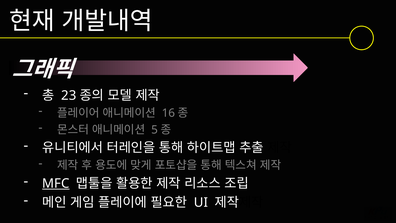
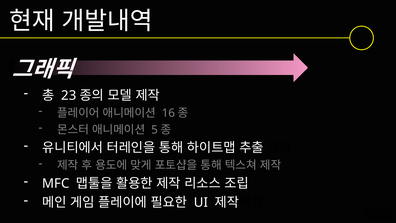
MFC underline: present -> none (56, 183)
